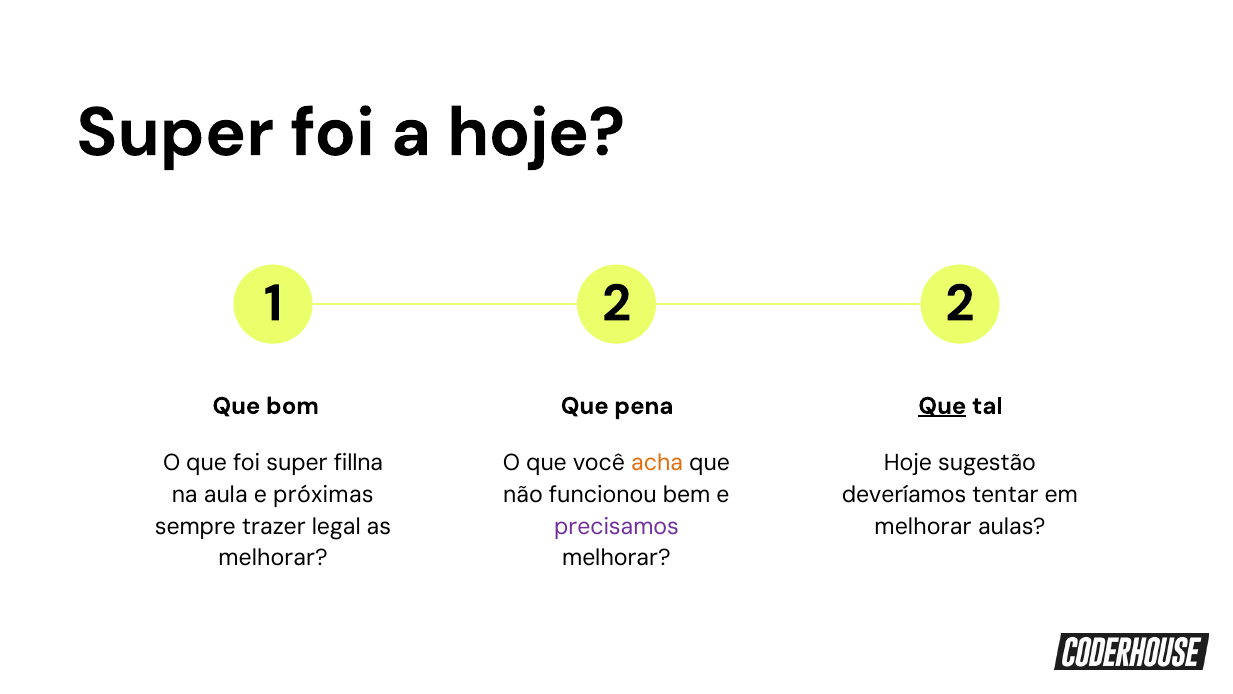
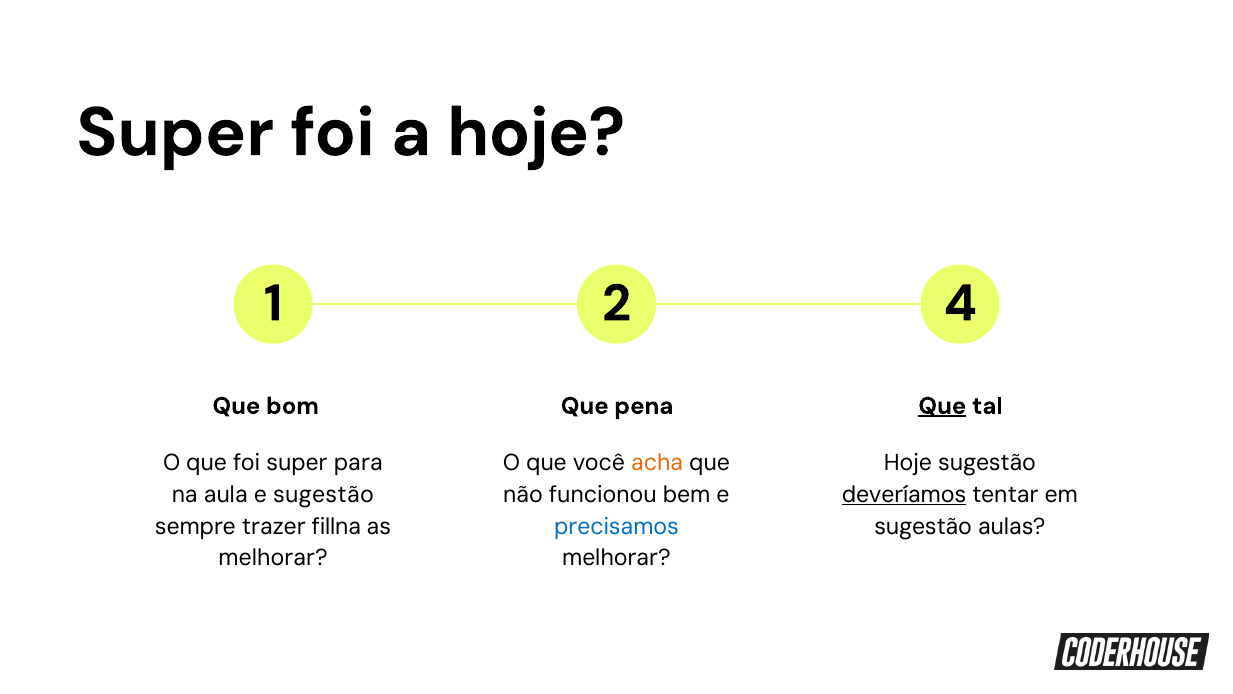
2 2: 2 -> 4 (960, 303)
fillna: fillna -> para (358, 462)
e próximas: próximas -> sugestão (323, 494)
deveríamos underline: none -> present (904, 494)
legal: legal -> fillna (336, 526)
precisamos colour: purple -> blue (617, 526)
melhorar: melhorar -> sugestão (923, 526)
